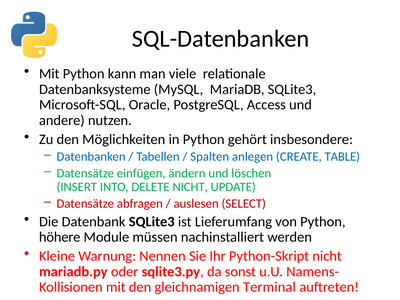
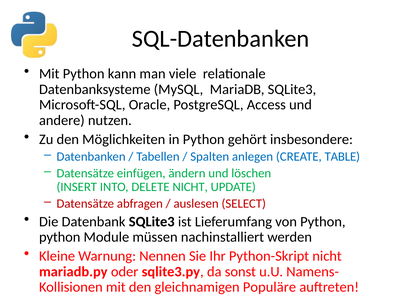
höhere: höhere -> python (60, 237)
Terminal: Terminal -> Populäre (269, 287)
